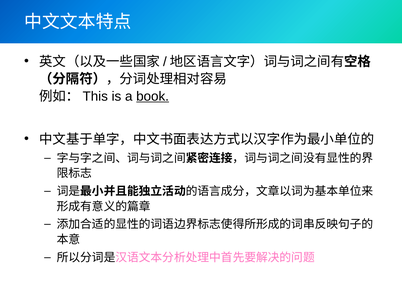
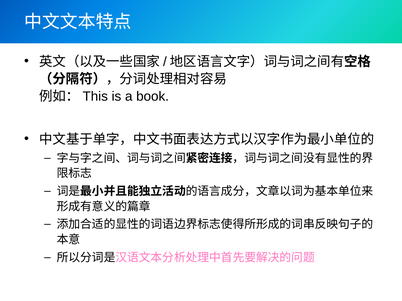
book underline: present -> none (153, 96)
